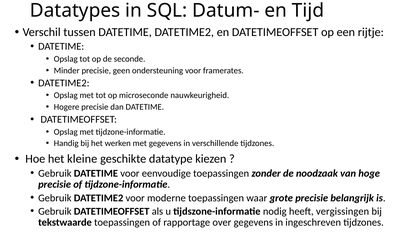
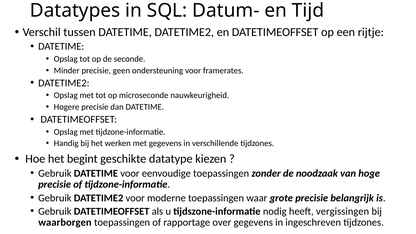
kleine: kleine -> begint (82, 159)
tekstwaarde: tekstwaarde -> waarborgen (65, 223)
